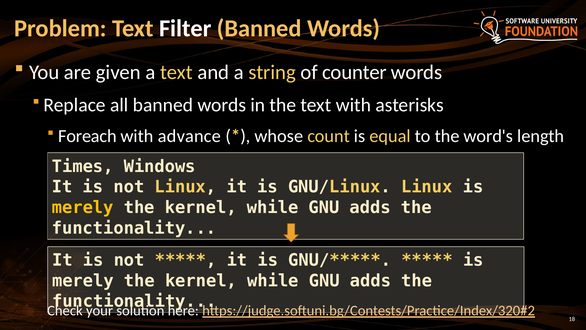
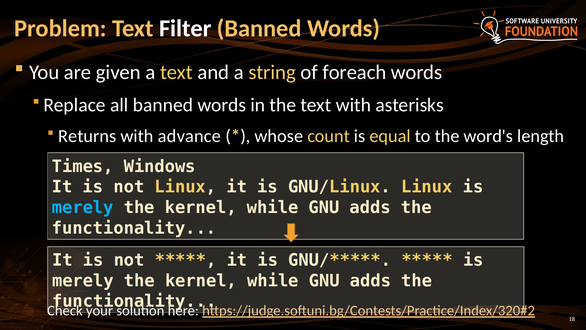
counter: counter -> foreach (354, 72)
Foreach: Foreach -> Returns (87, 136)
merely colour: yellow -> light blue (83, 207)
